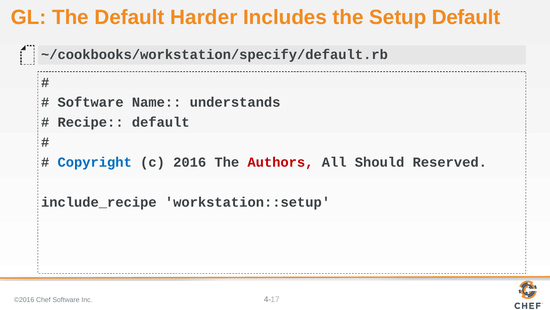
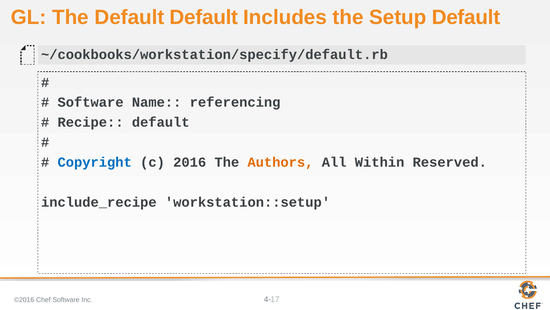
Default Harder: Harder -> Default (204, 17)
understands: understands -> referencing (235, 102)
Authors colour: red -> orange (280, 162)
Should: Should -> Within (380, 162)
